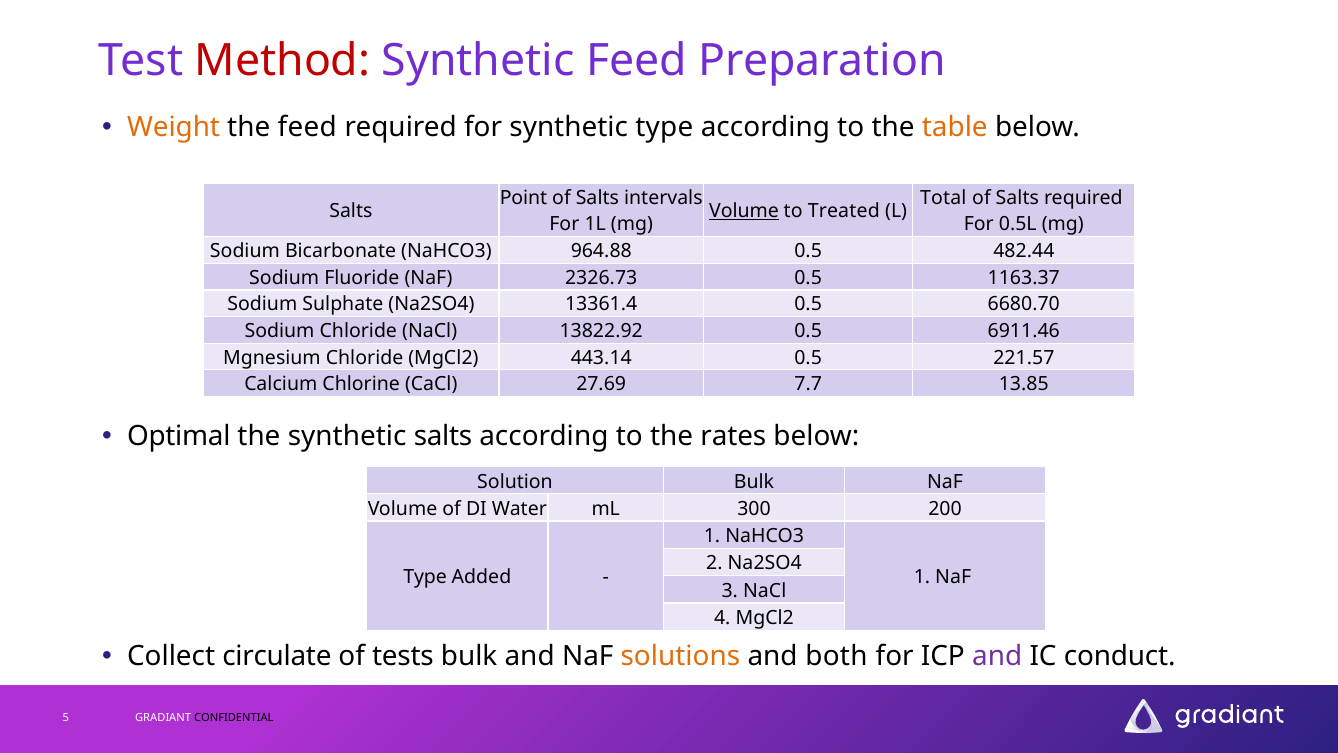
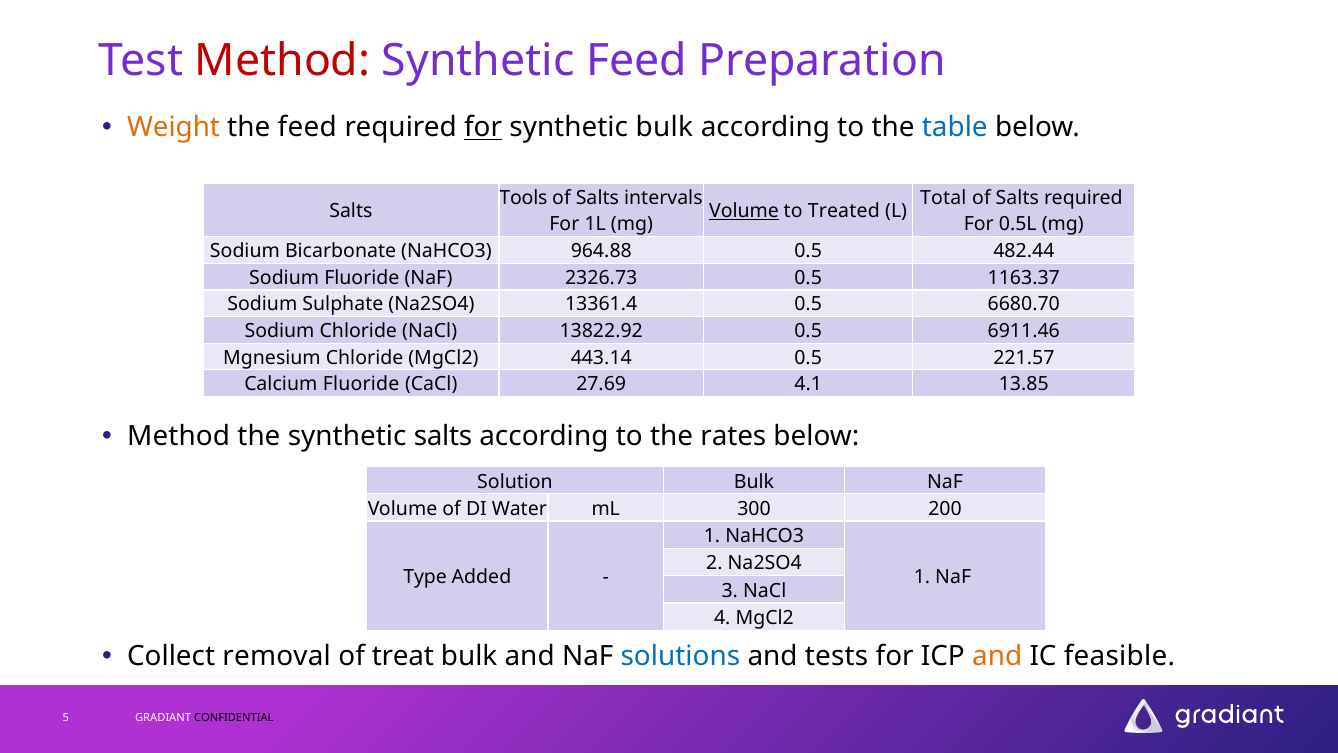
for underline: none -> present (483, 128)
synthetic type: type -> bulk (664, 128)
table colour: orange -> blue (955, 128)
Point: Point -> Tools (524, 198)
Calcium Chlorine: Chlorine -> Fluoride (361, 384)
7.7: 7.7 -> 4.1 (808, 384)
Optimal: Optimal -> Method (179, 436)
circulate: circulate -> removal (277, 656)
tests: tests -> treat (403, 656)
solutions colour: orange -> blue (680, 656)
both: both -> tests (837, 656)
and colour: purple -> orange (997, 656)
conduct: conduct -> feasible (1119, 656)
